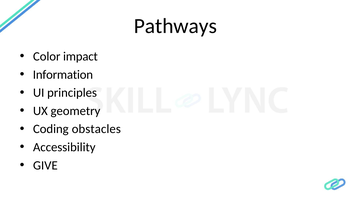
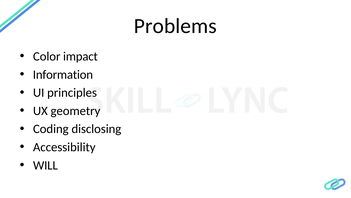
Pathways: Pathways -> Problems (175, 26)
obstacles: obstacles -> disclosing (96, 129)
GIVE: GIVE -> WILL (45, 165)
